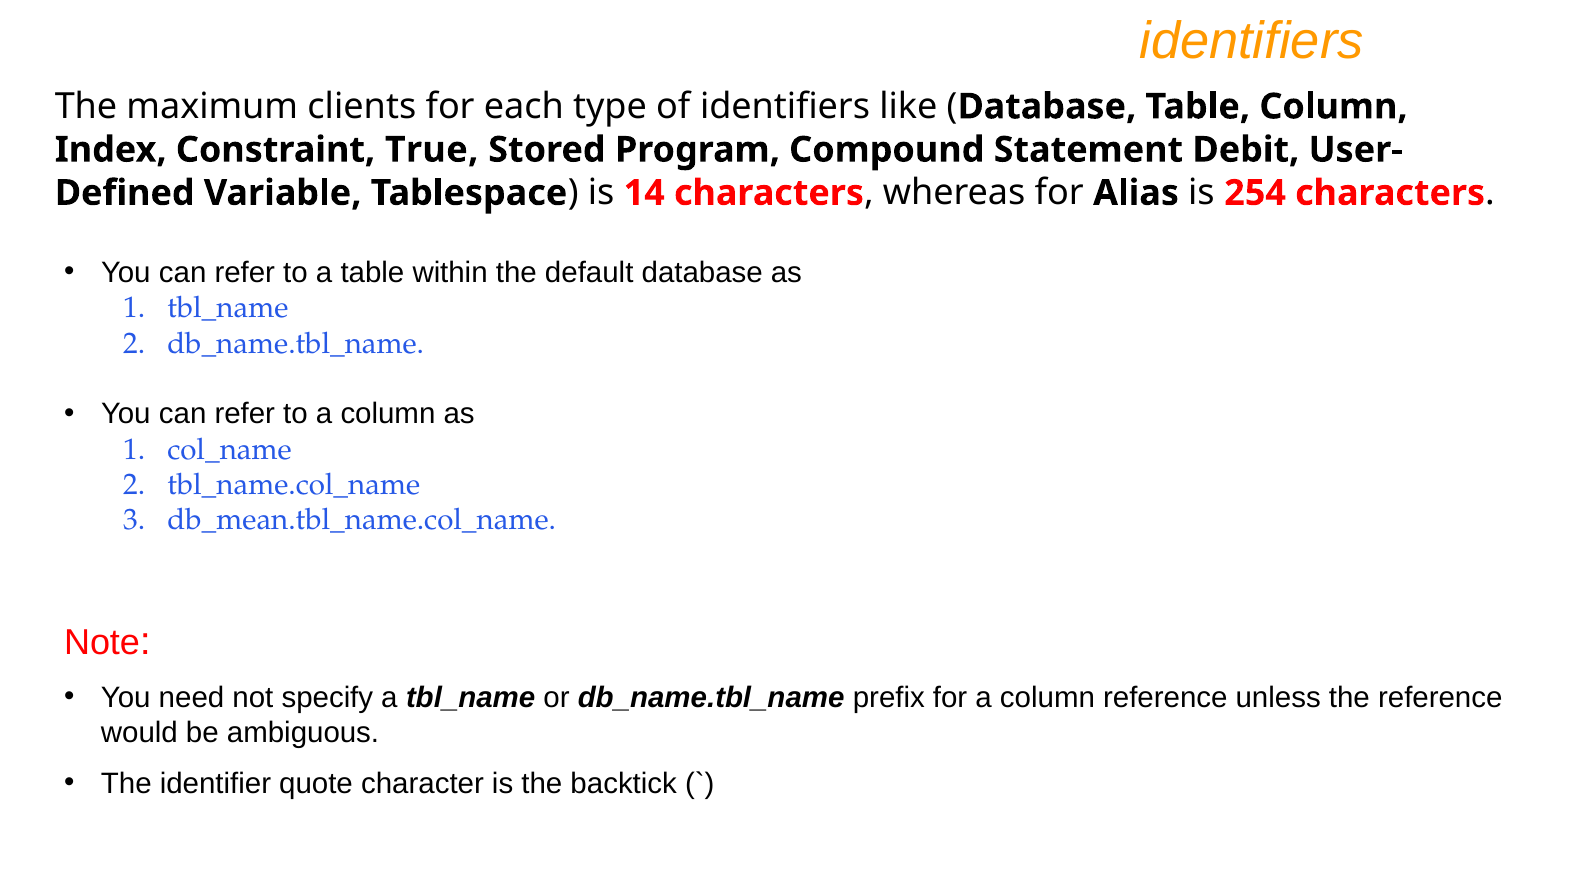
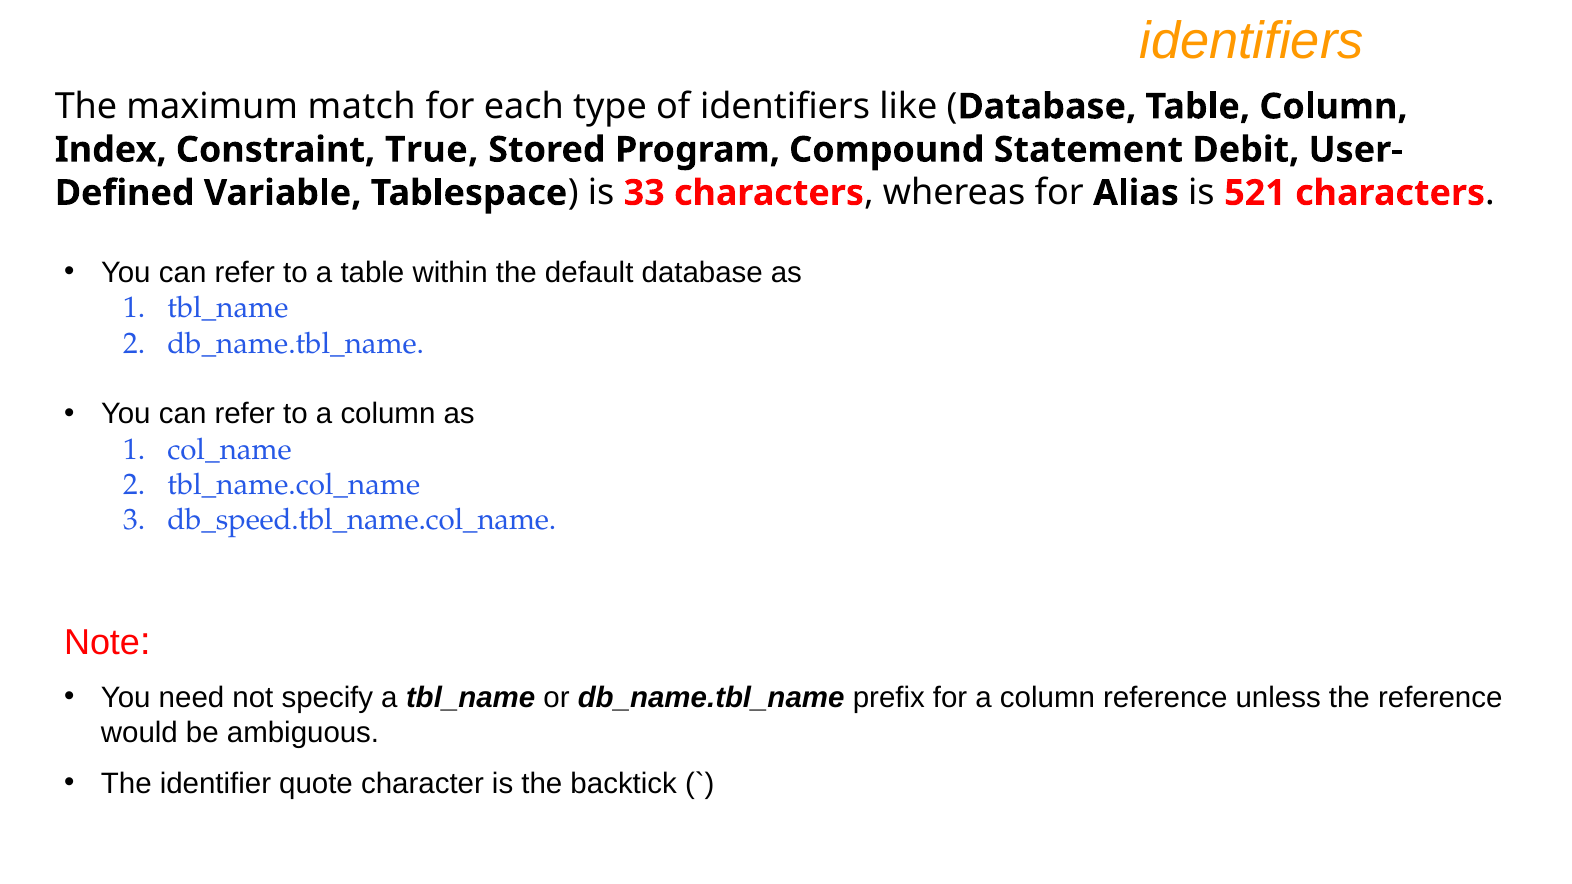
clients: clients -> match (362, 107)
14: 14 -> 33 (644, 193)
254: 254 -> 521 (1255, 193)
db_mean.tbl_name.col_name: db_mean.tbl_name.col_name -> db_speed.tbl_name.col_name (362, 520)
